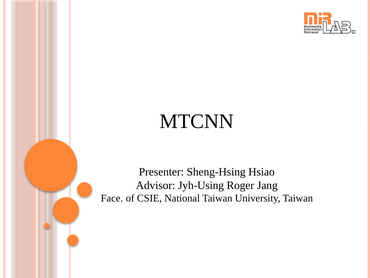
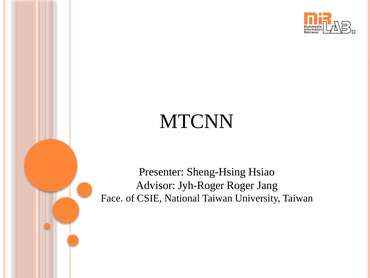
Jyh-Using: Jyh-Using -> Jyh-Roger (201, 185)
